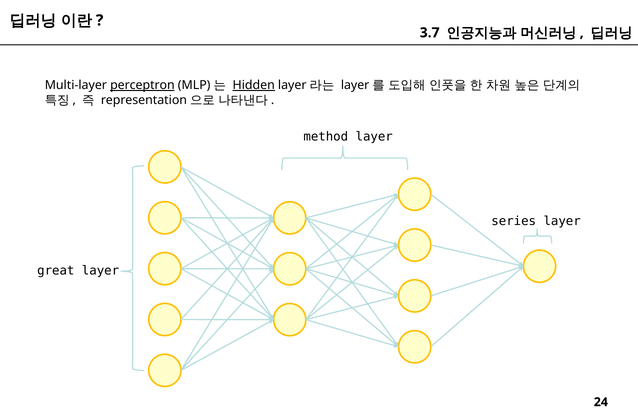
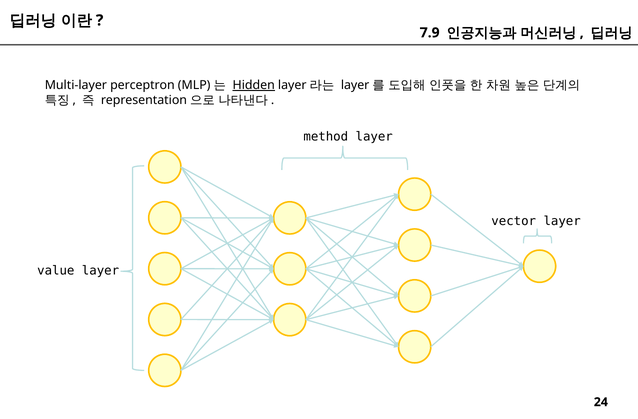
3.7: 3.7 -> 7.9 (430, 33)
perceptron underline: present -> none (142, 85)
series: series -> vector (514, 221)
great: great -> value (56, 271)
